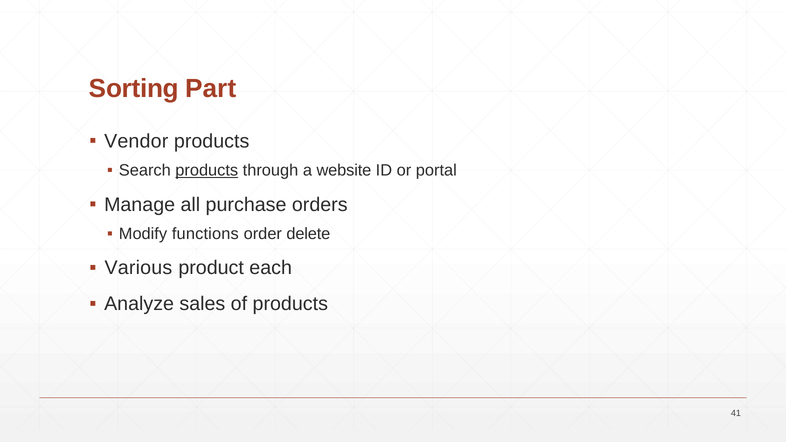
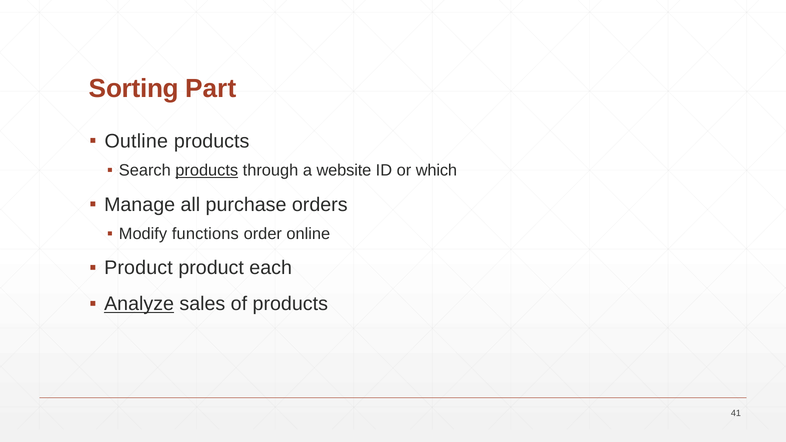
Vendor: Vendor -> Outline (136, 141)
portal: portal -> which (436, 170)
delete: delete -> online (308, 234)
Various: Various -> Product (138, 268)
Analyze underline: none -> present (139, 304)
